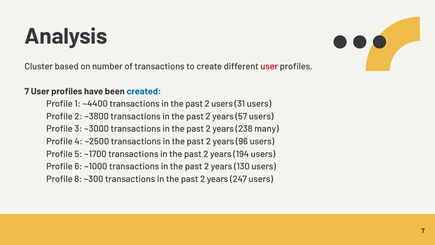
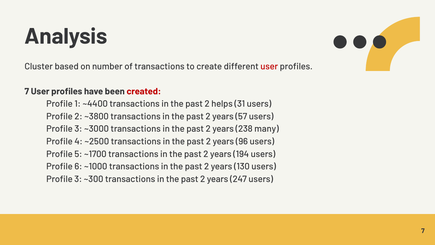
created colour: blue -> red (144, 91)
2 users: users -> helps (222, 104)
8: 8 -> 3 (78, 179)
